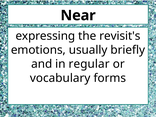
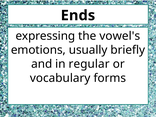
Near: Near -> Ends (78, 15)
revisit's: revisit's -> vowel's (120, 36)
